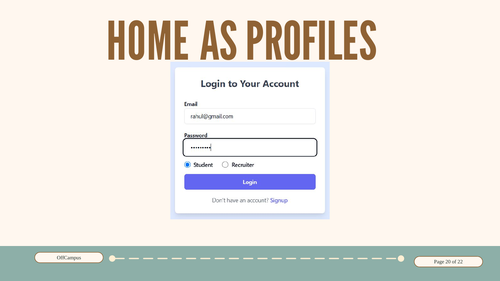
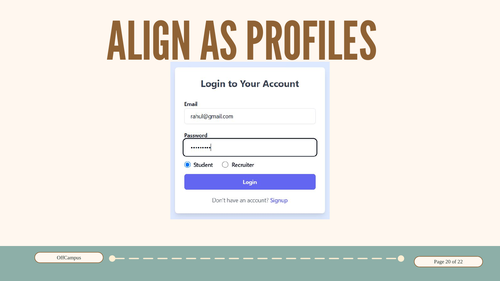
HOME: HOME -> ALIGN (149, 42)
